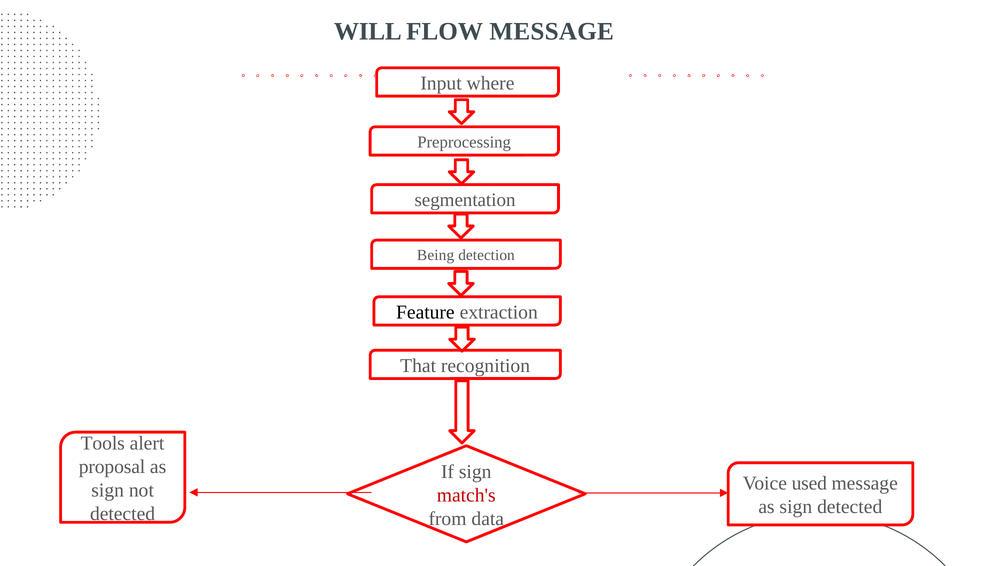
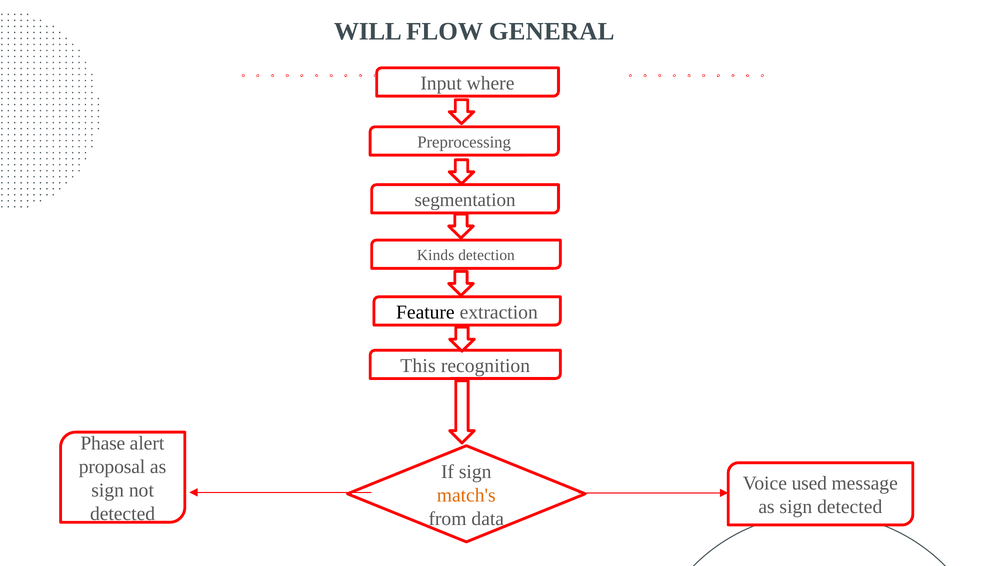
FLOW MESSAGE: MESSAGE -> GENERAL (552, 31)
Being: Being -> Kinds (436, 255)
That: That -> This (418, 366)
Tools: Tools -> Phase (103, 443)
match's colour: red -> orange (466, 495)
